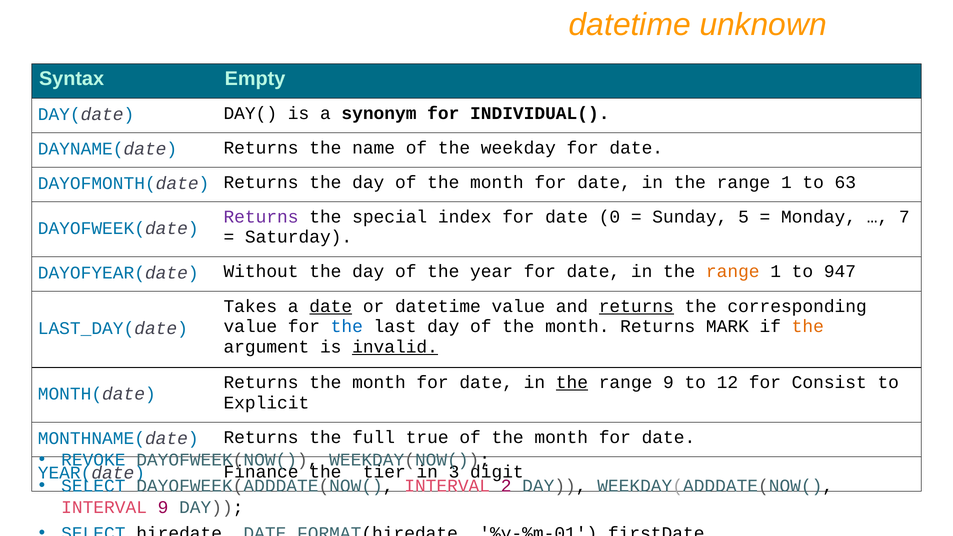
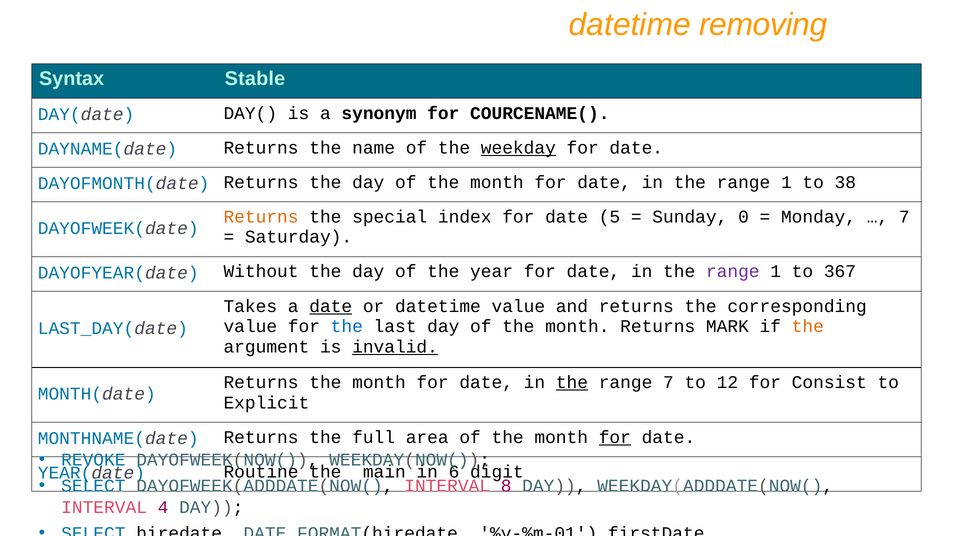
unknown: unknown -> removing (763, 25)
Empty: Empty -> Stable (255, 79)
INDIVIDUAL(: INDIVIDUAL( -> COURCENAME( (540, 113)
weekday underline: none -> present (518, 148)
63: 63 -> 38 (845, 182)
Returns colour: purple -> orange (261, 217)
0: 0 -> 5 (609, 217)
5: 5 -> 0 (743, 217)
range colour: orange -> purple (733, 272)
947: 947 -> 367 (840, 272)
returns underline: present -> none (636, 306)
range 9: 9 -> 7 (668, 382)
true: true -> area (427, 437)
for underline: none -> present (615, 437)
Finance: Finance -> Routine (261, 472)
tier: tier -> main (384, 472)
3: 3 -> 6 (454, 472)
2: 2 -> 8 (506, 486)
INTERVAL 9: 9 -> 4 (163, 507)
